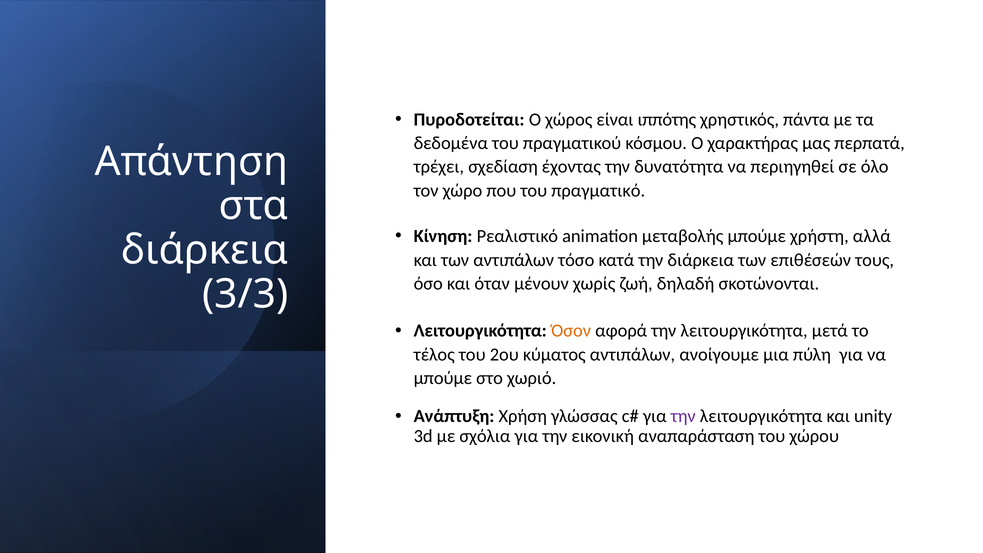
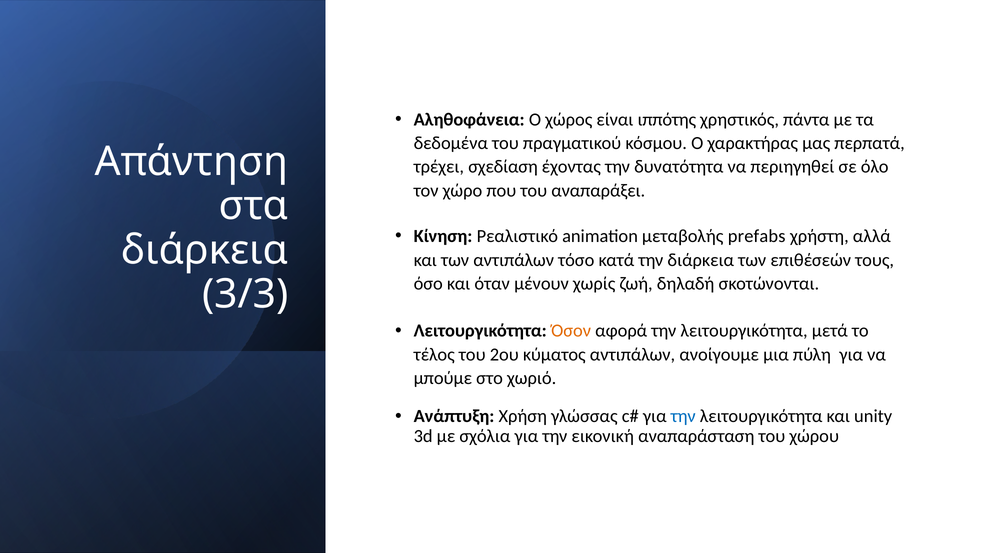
Πυροδοτείται: Πυροδοτείται -> Αληθοφάνεια (469, 120)
πραγματικό: πραγματικό -> αναπαράξει (598, 190)
μεταβολής μπούμε: μπούμε -> prefabs (757, 236)
την colour: purple -> blue (683, 416)
